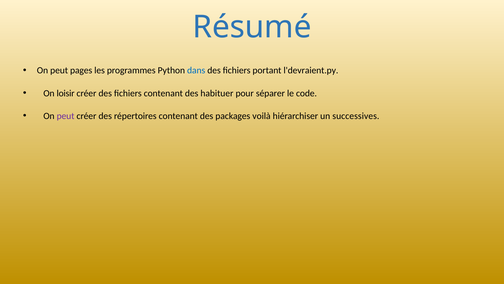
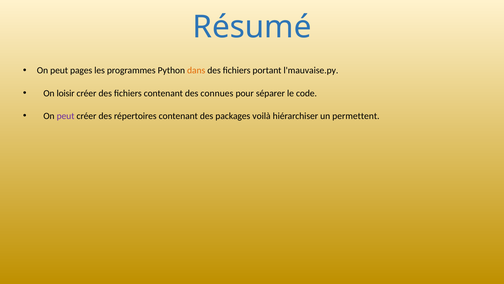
dans colour: blue -> orange (196, 70)
l'devraient.py: l'devraient.py -> l'mauvaise.py (311, 70)
habituer: habituer -> connues (217, 93)
successives: successives -> permettent (356, 116)
